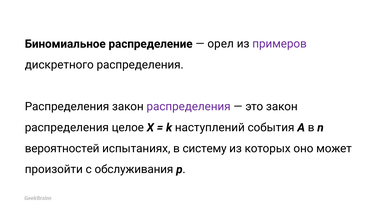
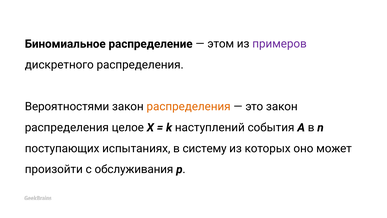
орел: орел -> этом (221, 44)
Распределения: Распределения -> Вероятностями (67, 106)
распределения colour: purple -> orange (189, 106)
вероятностей: вероятностей -> поступающих (62, 148)
